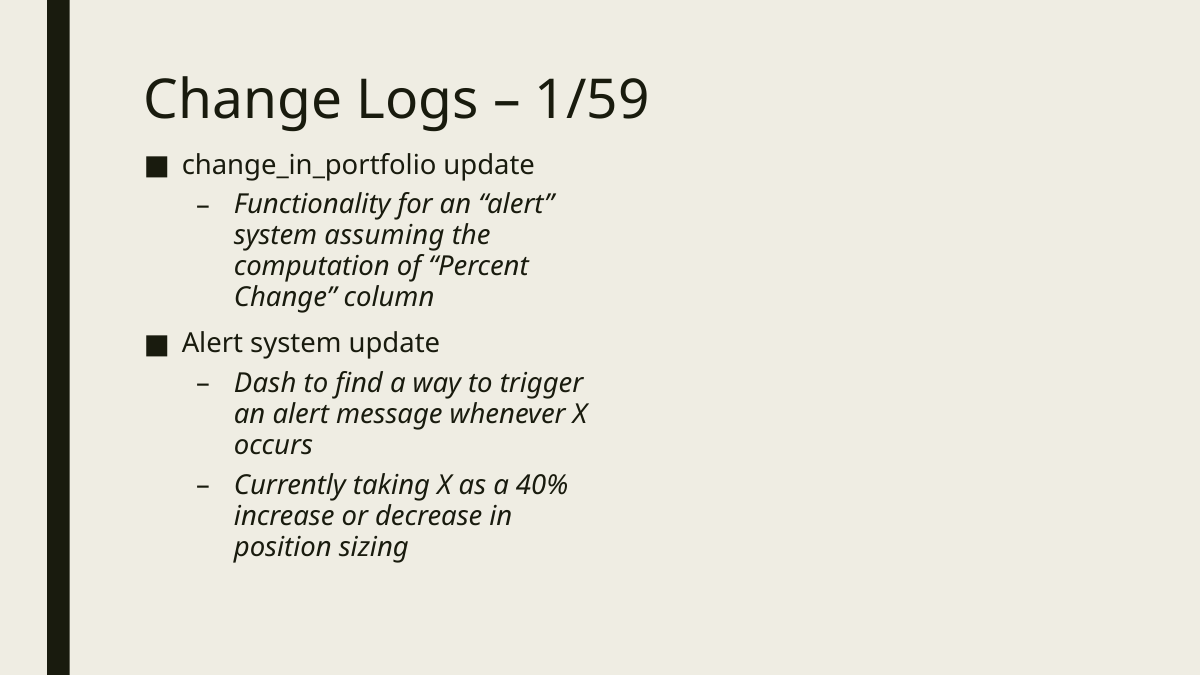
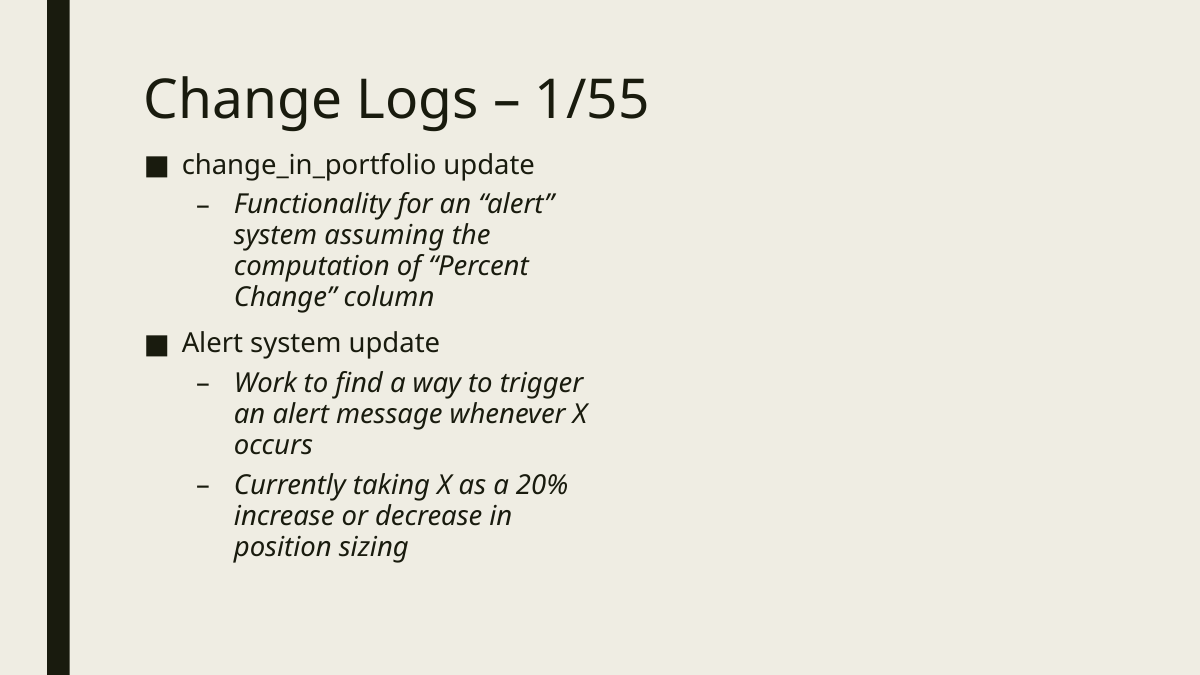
1/59: 1/59 -> 1/55 (592, 101)
Dash: Dash -> Work (265, 383)
40%: 40% -> 20% (542, 485)
